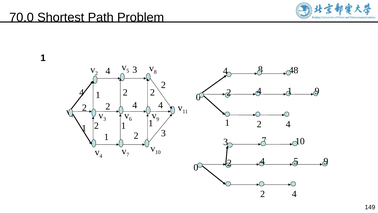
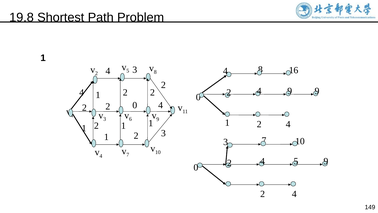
70.0: 70.0 -> 19.8 (22, 17)
48: 48 -> 16 (294, 70)
2 4 1: 1 -> 9 (290, 91)
4: 4 -> 0 (135, 105)
